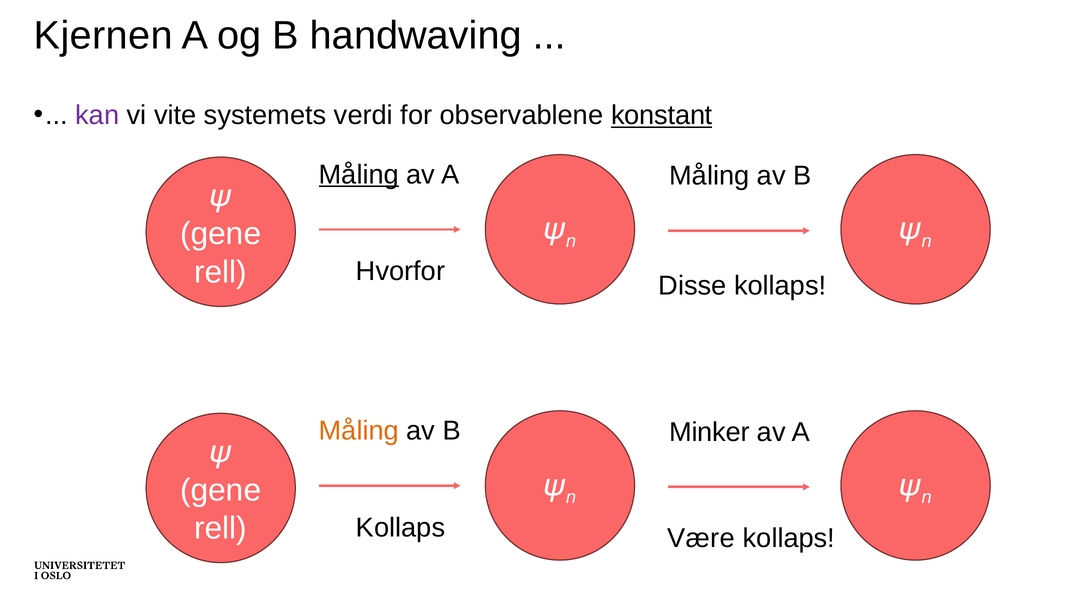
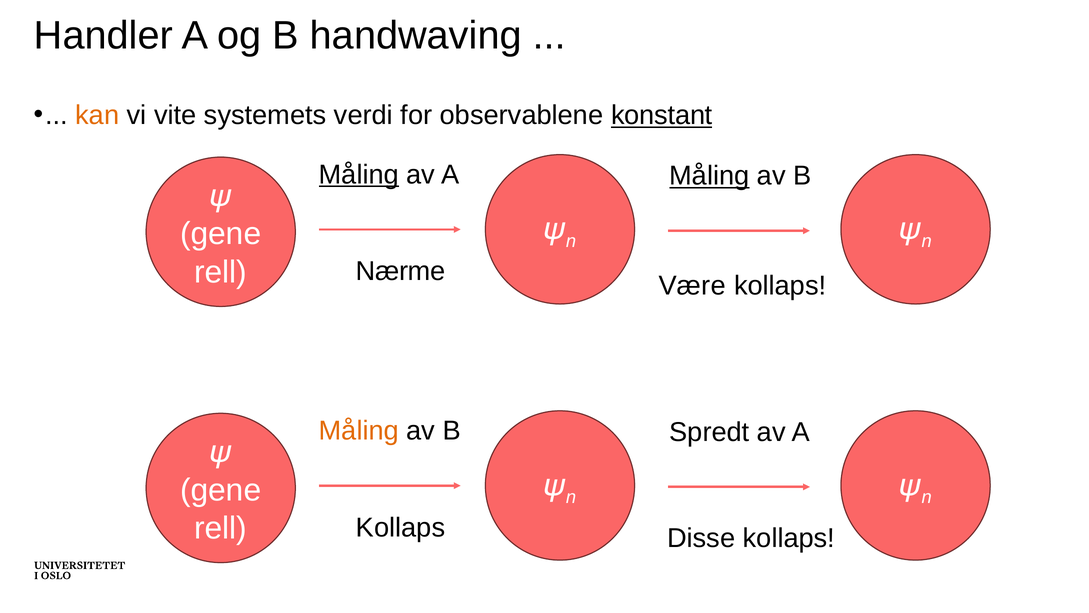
Kjernen: Kjernen -> Handler (103, 36)
kan colour: purple -> orange (97, 115)
Måling underline: none -> present (709, 176)
Hvorfor: Hvorfor -> Nærme (401, 271)
Disse: Disse -> Være (692, 285)
Minker: Minker -> Spredt (709, 432)
Være: Være -> Disse (701, 538)
